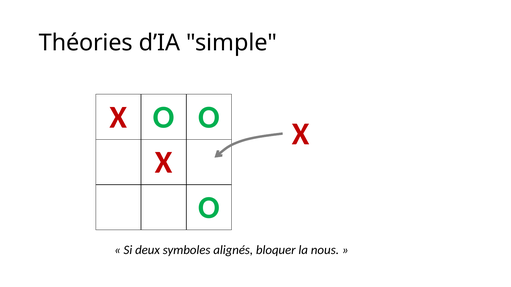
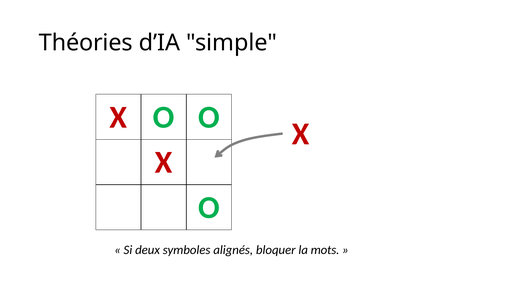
nous: nous -> mots (325, 250)
